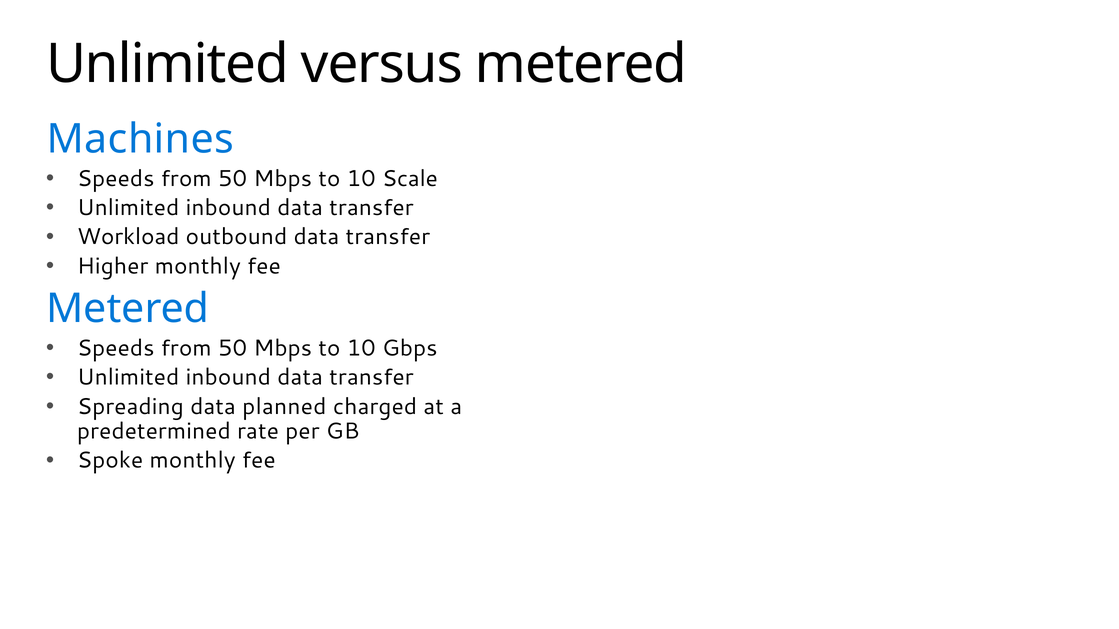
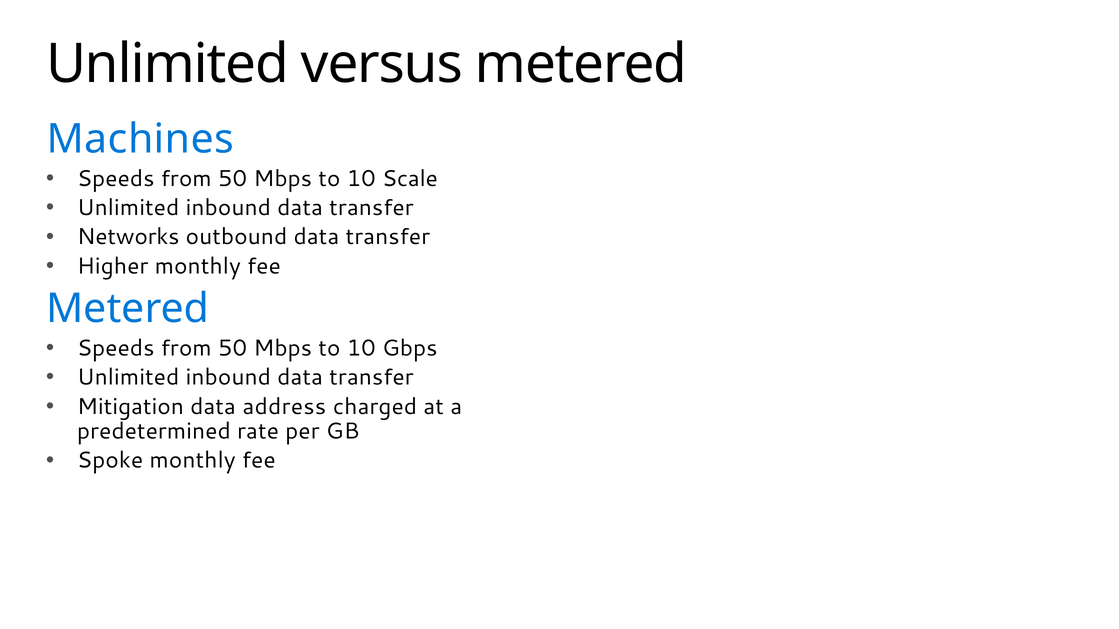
Workload: Workload -> Networks (128, 237)
Spreading: Spreading -> Mitigation (130, 407)
planned: planned -> address (284, 407)
